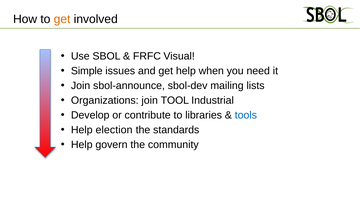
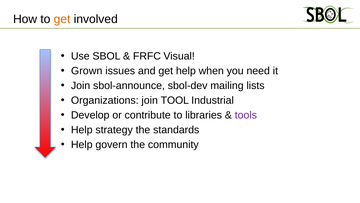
Simple: Simple -> Grown (87, 71)
tools colour: blue -> purple (246, 115)
election: election -> strategy (114, 130)
